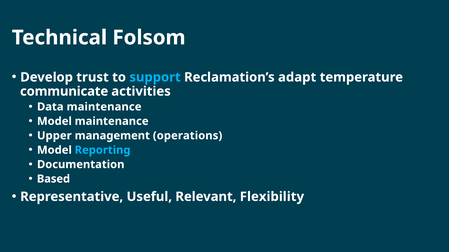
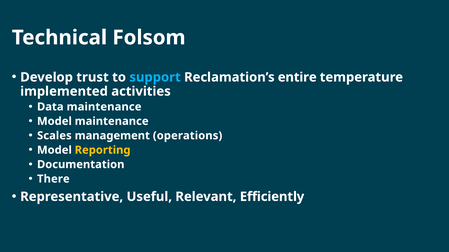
adapt: adapt -> entire (297, 77)
communicate: communicate -> implemented (64, 92)
Upper: Upper -> Scales (54, 136)
Reporting colour: light blue -> yellow (103, 150)
Based: Based -> There (53, 179)
Flexibility: Flexibility -> Efficiently (272, 197)
